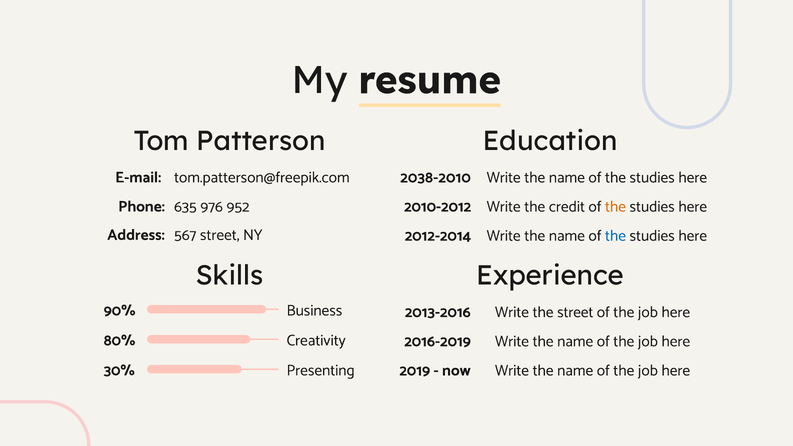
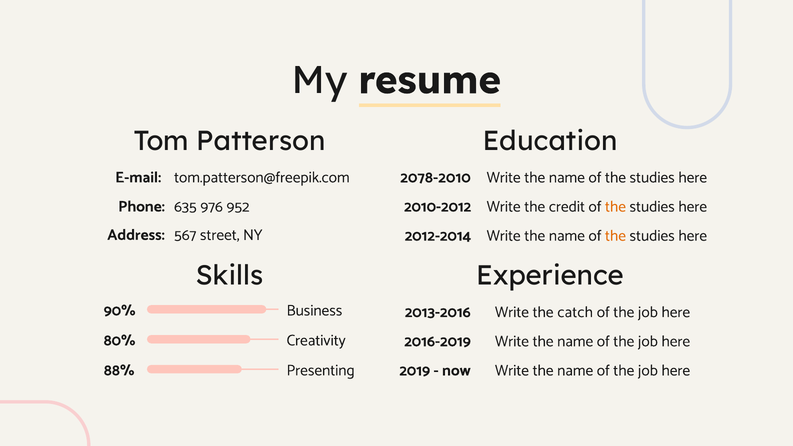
2038-2010: 2038-2010 -> 2078-2010 (436, 177)
the colour: blue -> orange (615, 236)
the street: street -> catch (575, 312)
30%: 30% -> 88% (119, 370)
